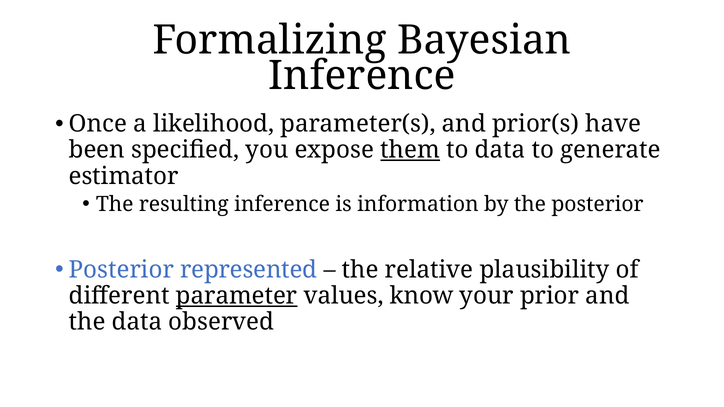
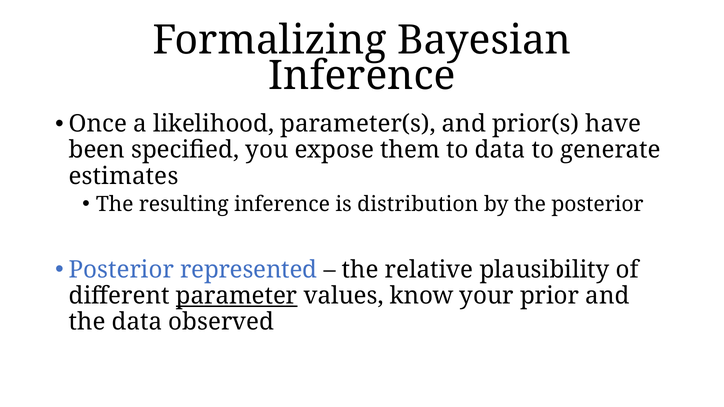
them underline: present -> none (410, 150)
estimator: estimator -> estimates (124, 176)
information: information -> distribution (418, 204)
